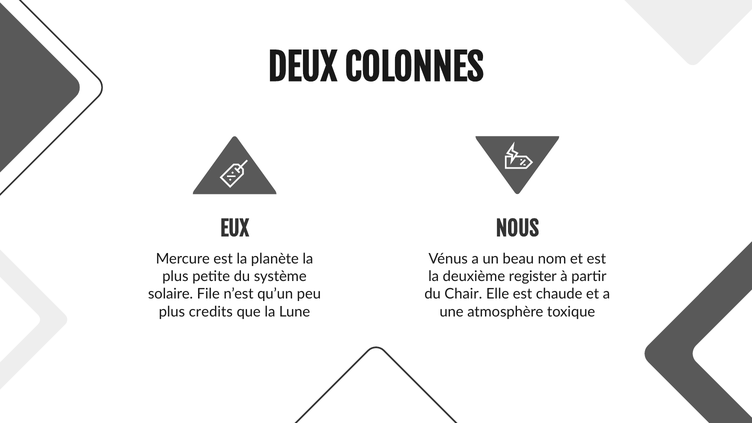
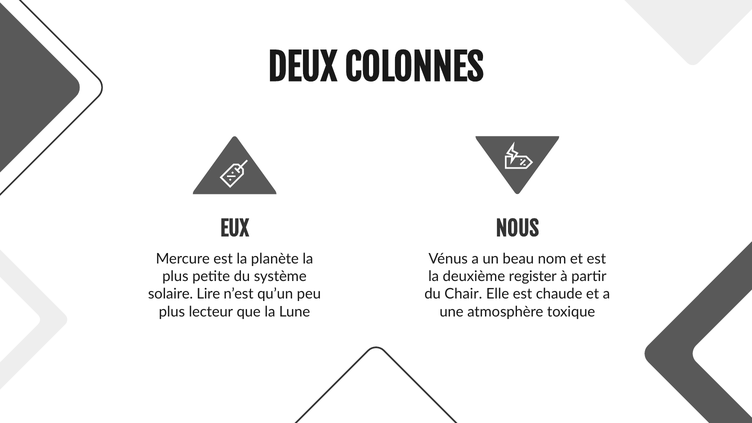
File: File -> Lire (208, 294)
credits: credits -> lecteur (211, 312)
